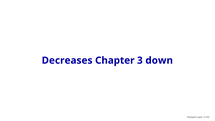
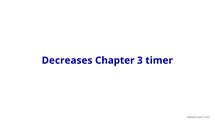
down: down -> timer (159, 60)
